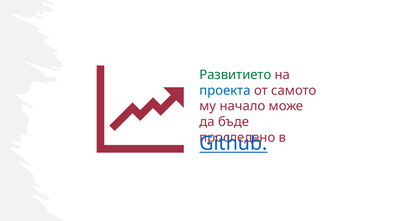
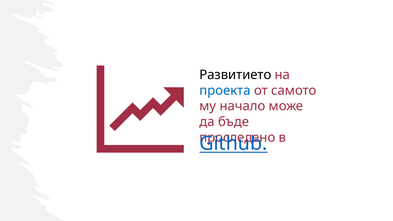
Развитието colour: green -> black (235, 75)
